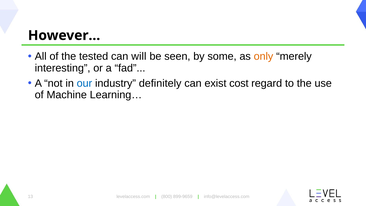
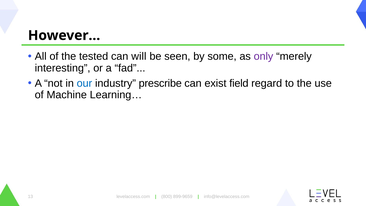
only colour: orange -> purple (263, 56)
definitely: definitely -> prescribe (160, 83)
cost: cost -> field (239, 83)
